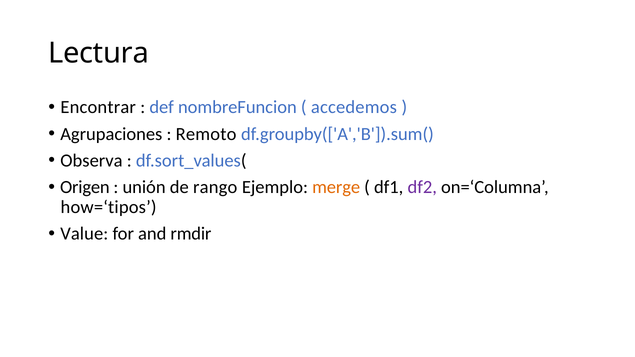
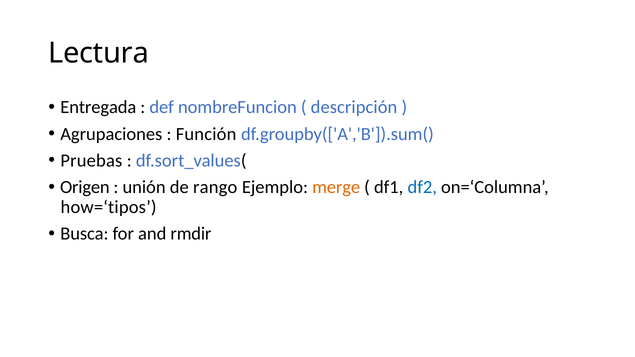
Encontrar: Encontrar -> Entregada (98, 107)
accedemos: accedemos -> descripción (354, 107)
Remoto: Remoto -> Función (206, 134)
Observa: Observa -> Pruebas (91, 161)
df2 colour: purple -> blue (422, 187)
Value: Value -> Busca (84, 234)
